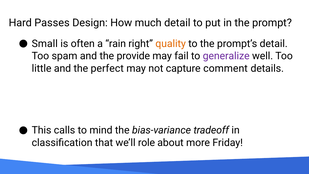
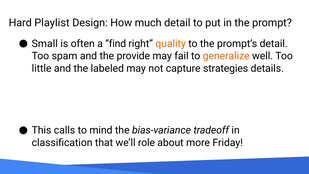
Passes: Passes -> Playlist (52, 23)
rain: rain -> find (116, 44)
generalize colour: purple -> orange (226, 56)
perfect: perfect -> labeled (107, 68)
comment: comment -> strategies (226, 68)
